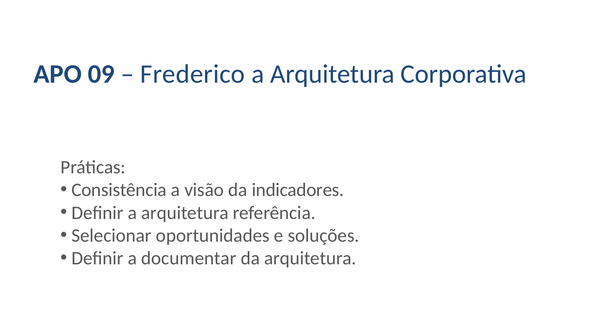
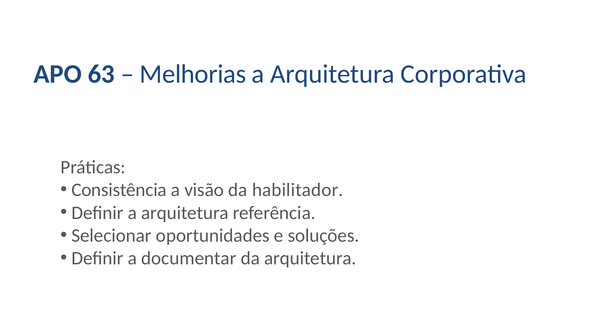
09: 09 -> 63 (101, 74)
Frederico: Frederico -> Melhorias (193, 74)
indicadores: indicadores -> habilitador (298, 190)
